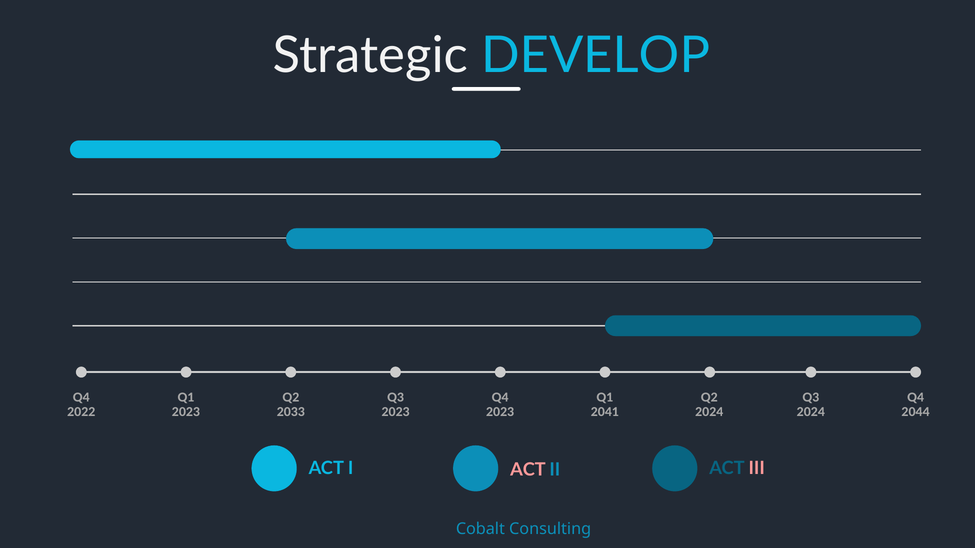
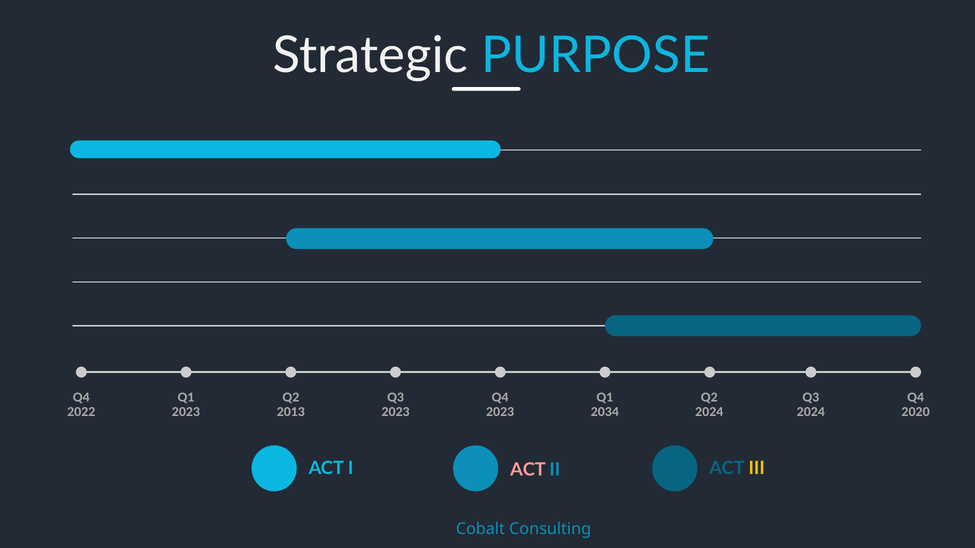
DEVELOP: DEVELOP -> PURPOSE (595, 56)
2033: 2033 -> 2013 (291, 413)
2041: 2041 -> 2034 (605, 413)
2044: 2044 -> 2020 (916, 413)
III colour: pink -> yellow (757, 469)
